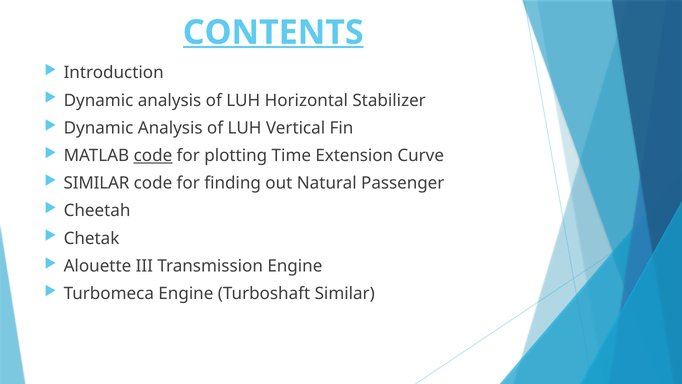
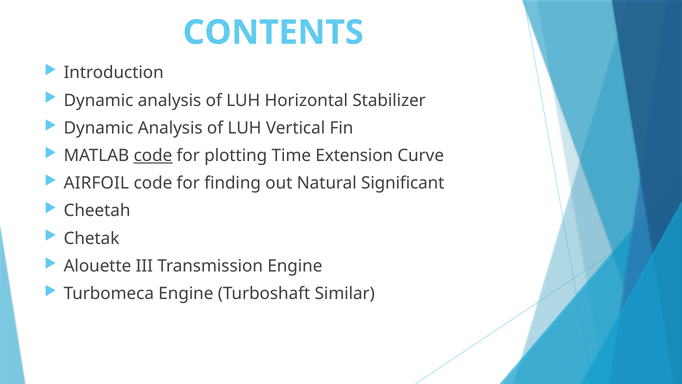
CONTENTS underline: present -> none (273, 32)
SIMILAR: SIMILAR -> AIRFOIL (96, 183)
Passenger: Passenger -> Significant (403, 183)
